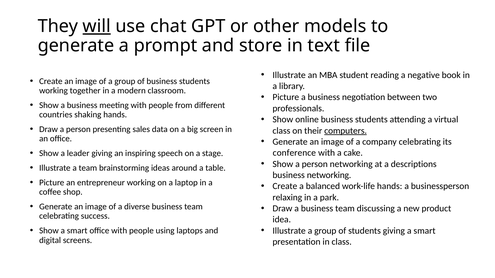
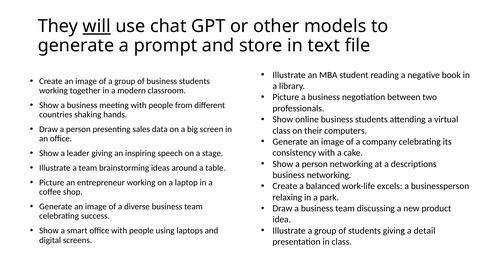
computers underline: present -> none (346, 131)
conference: conference -> consistency (294, 153)
work-life hands: hands -> excels (390, 187)
giving a smart: smart -> detail (425, 231)
